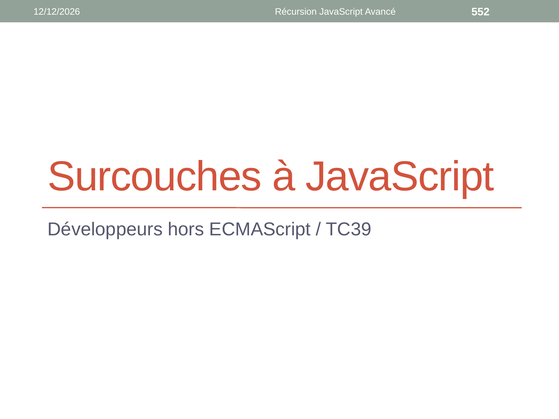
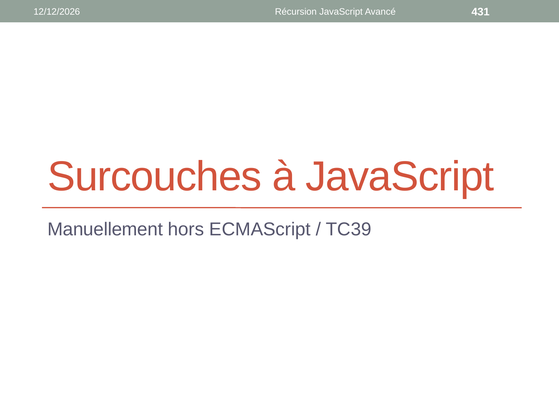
552: 552 -> 431 (480, 12)
Développeurs: Développeurs -> Manuellement (105, 230)
